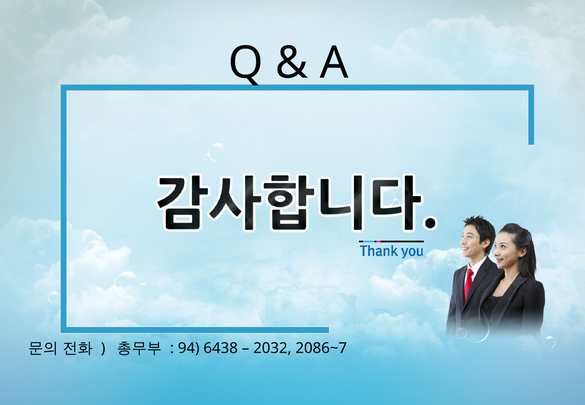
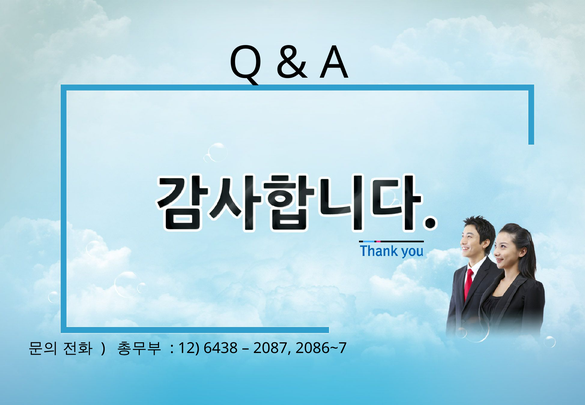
94: 94 -> 12 (189, 348)
2032: 2032 -> 2087 (272, 348)
